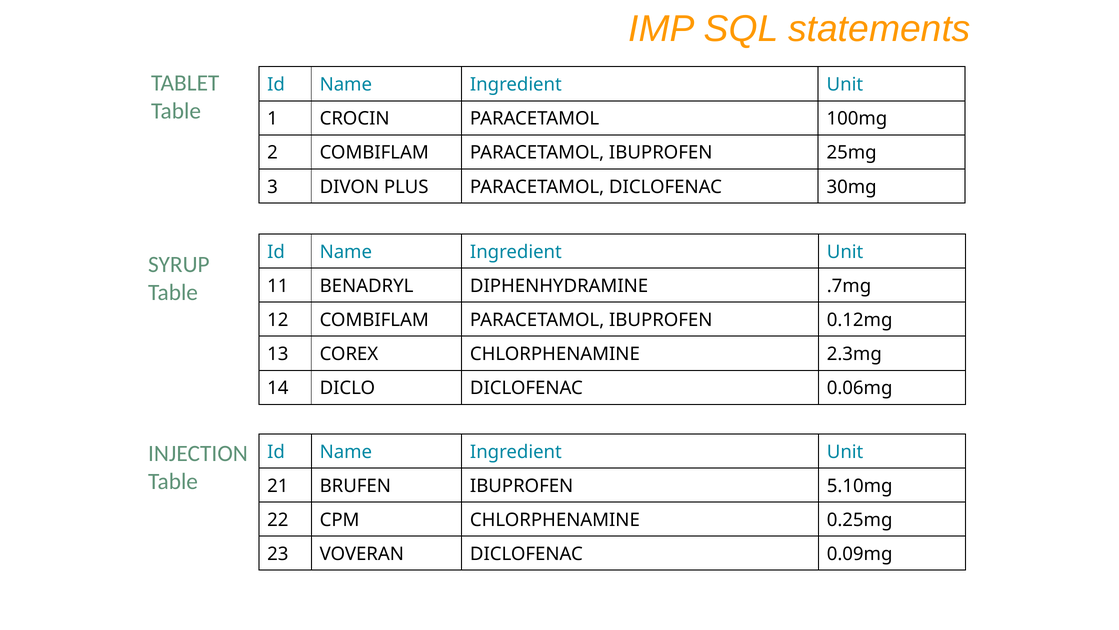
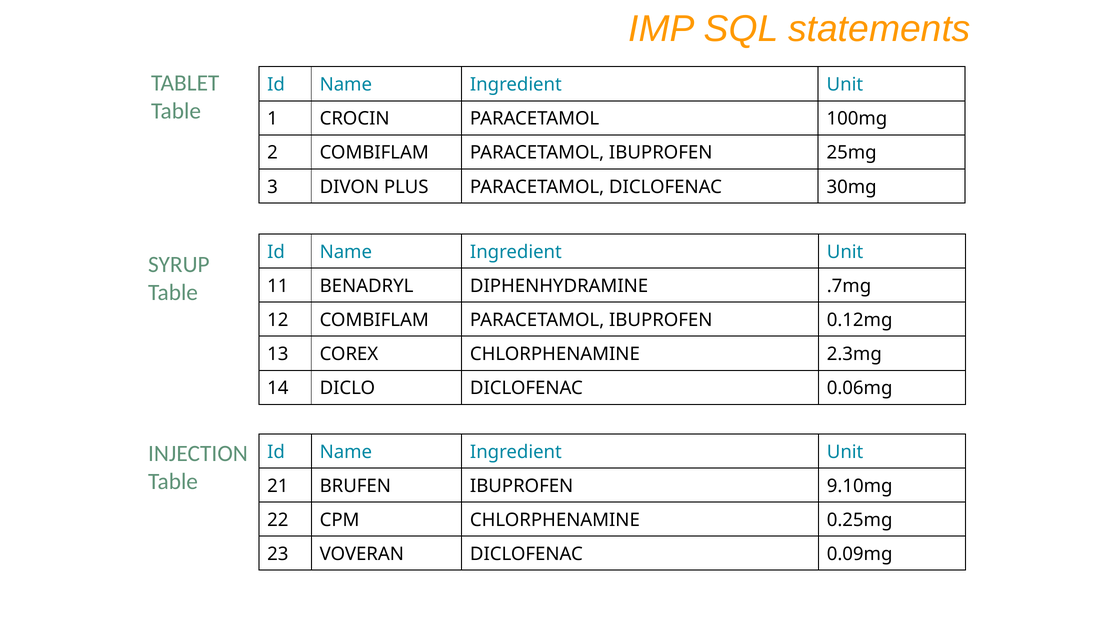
5.10mg: 5.10mg -> 9.10mg (860, 486)
